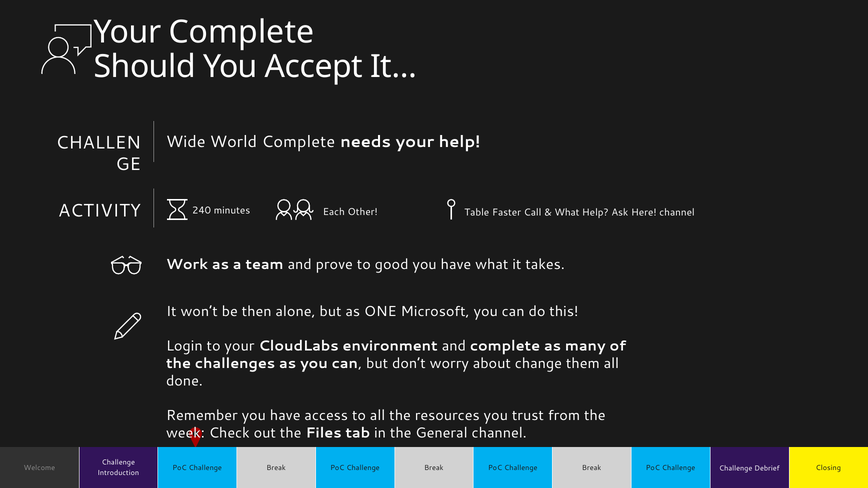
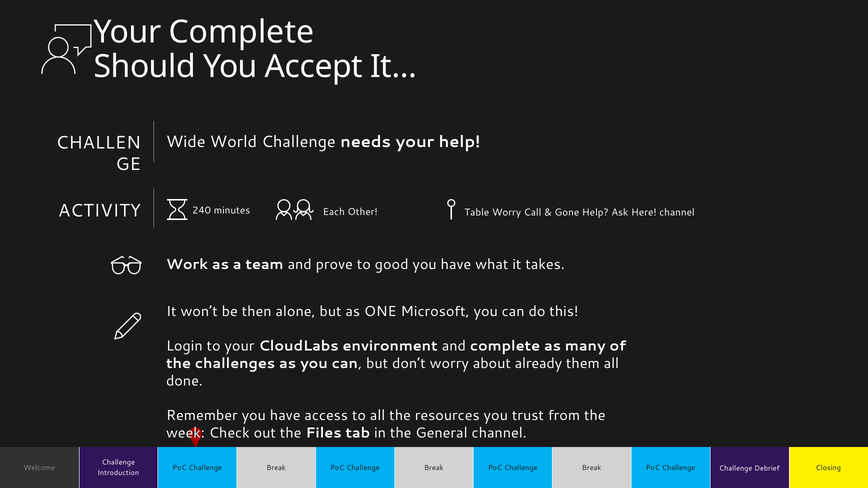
World Complete: Complete -> Challenge (299, 142)
Table Faster: Faster -> Worry (507, 212)
What: What -> Gone (567, 212)
change: change -> already (538, 364)
